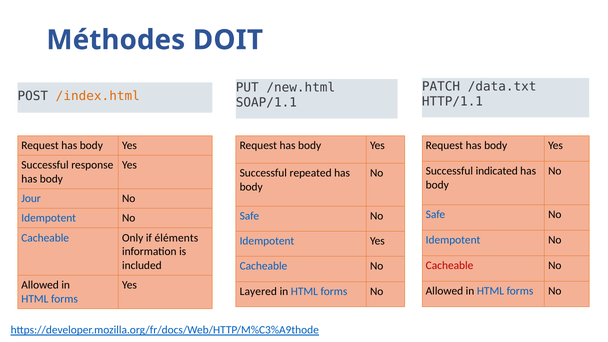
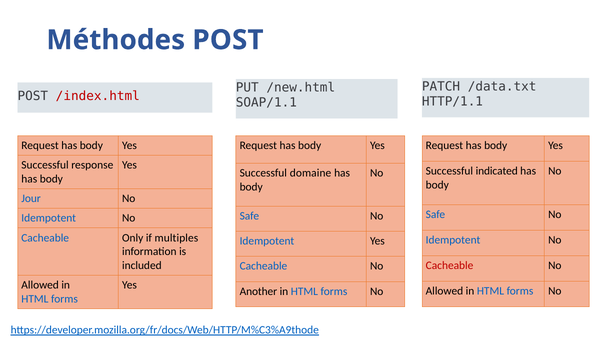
Méthodes DOIT: DOIT -> POST (228, 40)
/index.html colour: orange -> red (98, 96)
repeated: repeated -> domaine (311, 173)
éléments: éléments -> multiples (176, 238)
Layered: Layered -> Another (258, 291)
